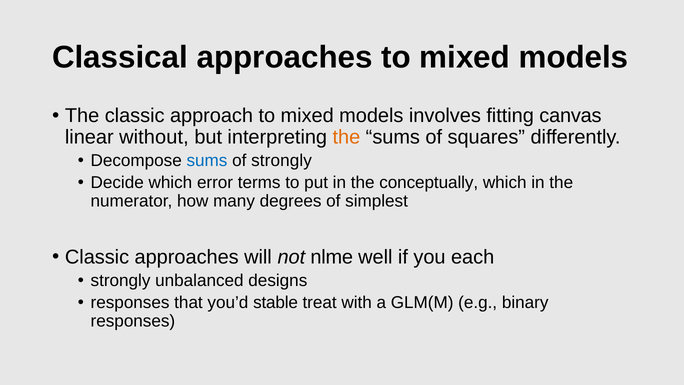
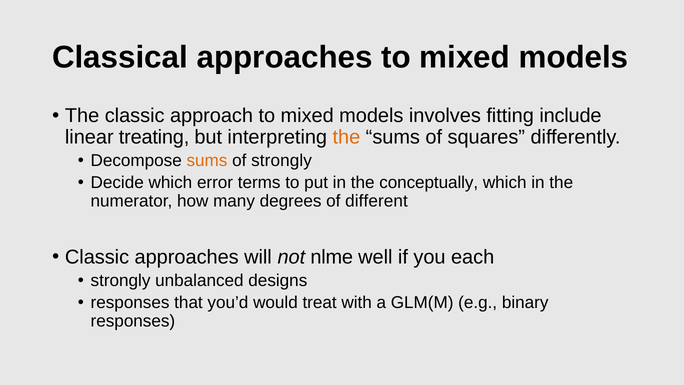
canvas: canvas -> include (570, 116)
without: without -> treating (154, 137)
sums colour: blue -> orange (207, 161)
simplest: simplest -> different (377, 201)
stable: stable -> would (275, 302)
